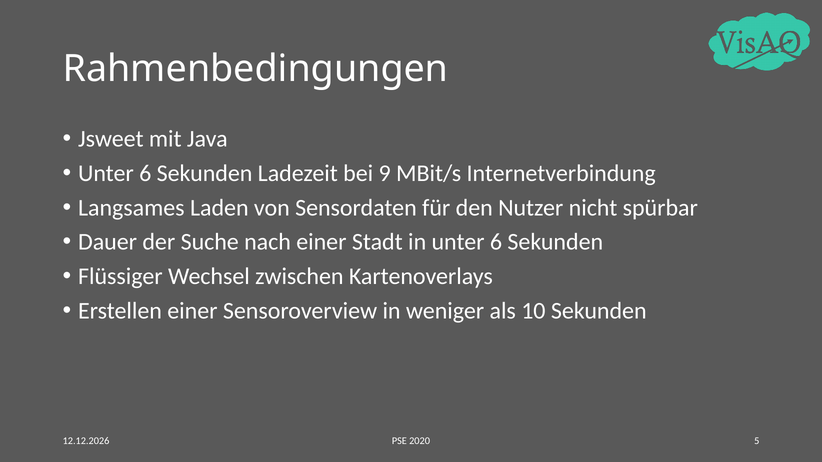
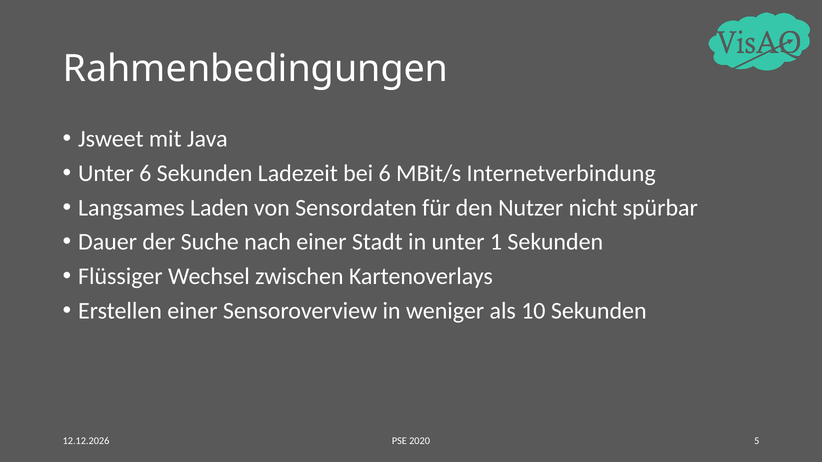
bei 9: 9 -> 6 (385, 173)
in unter 6: 6 -> 1 (496, 242)
